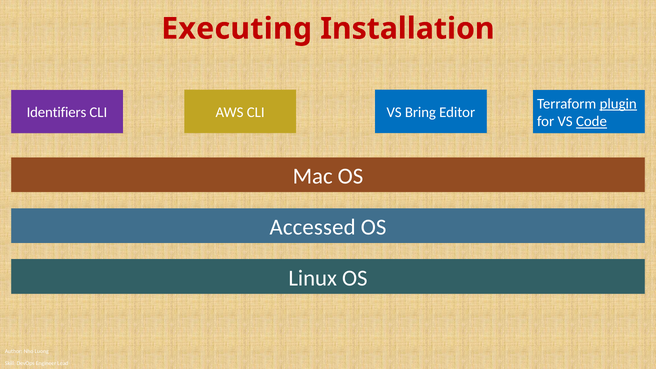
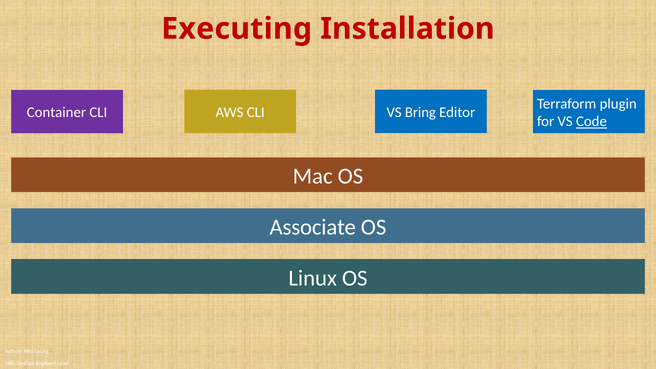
plugin underline: present -> none (618, 104)
Identifiers: Identifiers -> Container (56, 113)
Accessed: Accessed -> Associate (313, 227)
